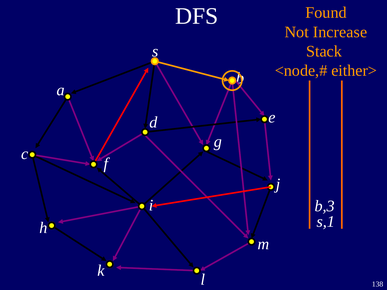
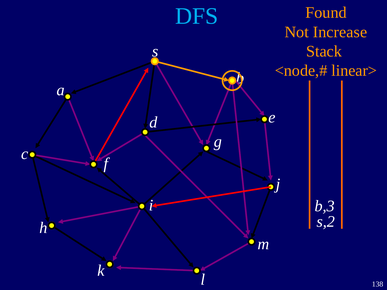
DFS colour: white -> light blue (197, 16)
either>: either> -> linear> (354, 71)
s,1: s,1 -> s,2 (326, 222)
